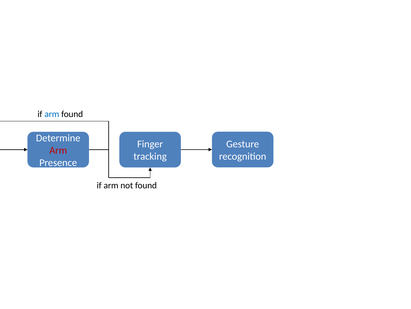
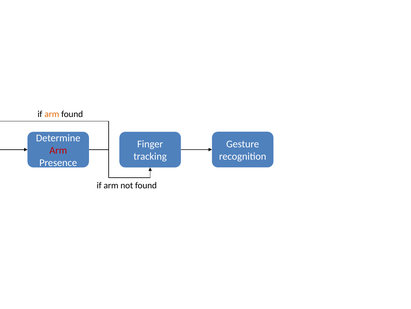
arm colour: blue -> orange (52, 114)
